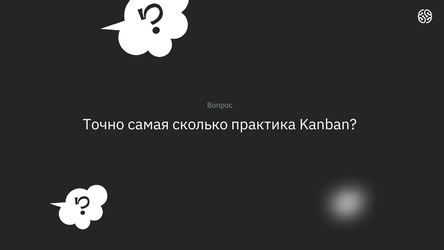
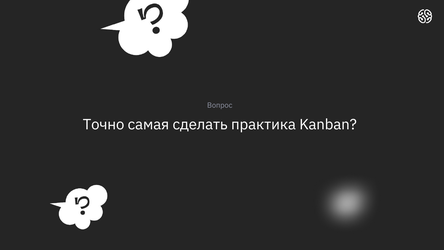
сколько: сколько -> сделать (200, 124)
